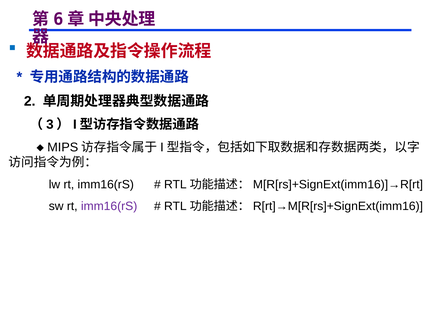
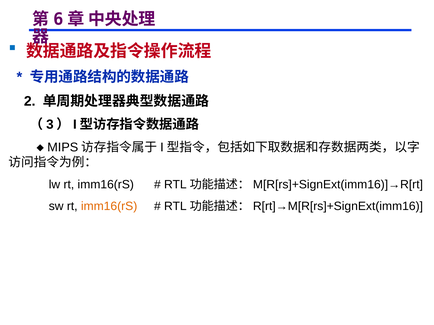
imm16(rS colour: purple -> orange (109, 206)
